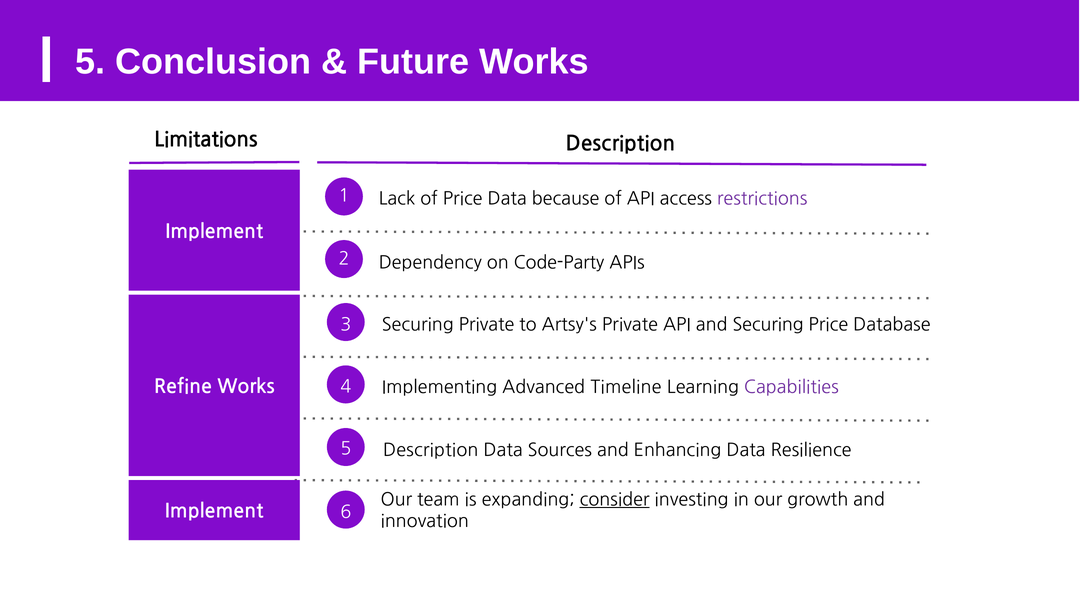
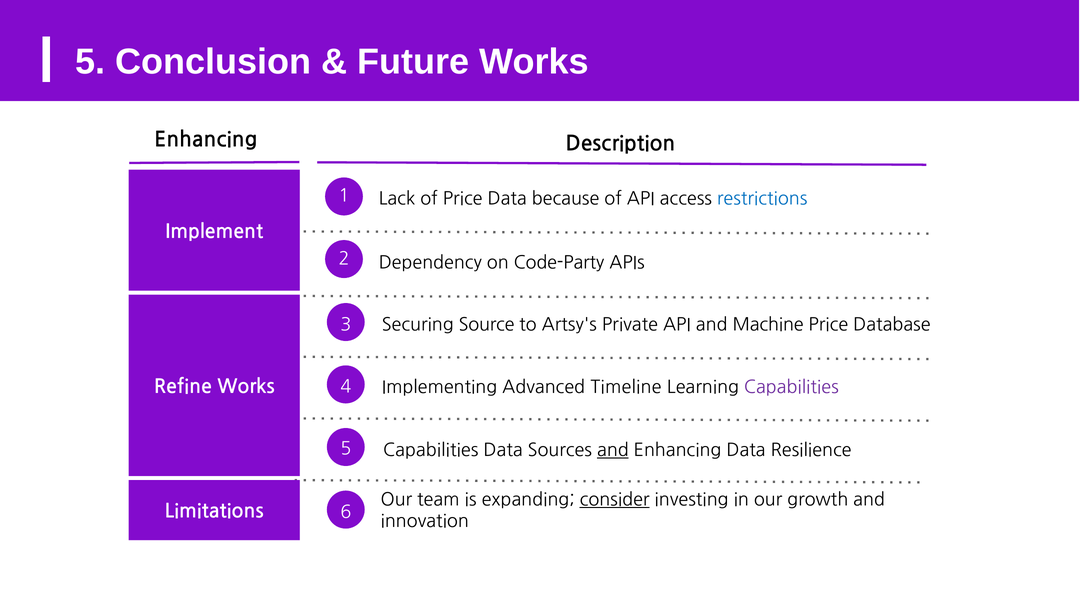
Limitations: Limitations -> Enhancing (206, 140)
restrictions colour: purple -> blue (762, 199)
Securing Private: Private -> Source (487, 325)
and Securing: Securing -> Machine (768, 325)
Description: Description -> Capabilities (431, 450)
and underline: none -> present (613, 450)
Implement: Implement -> Limitations (214, 512)
